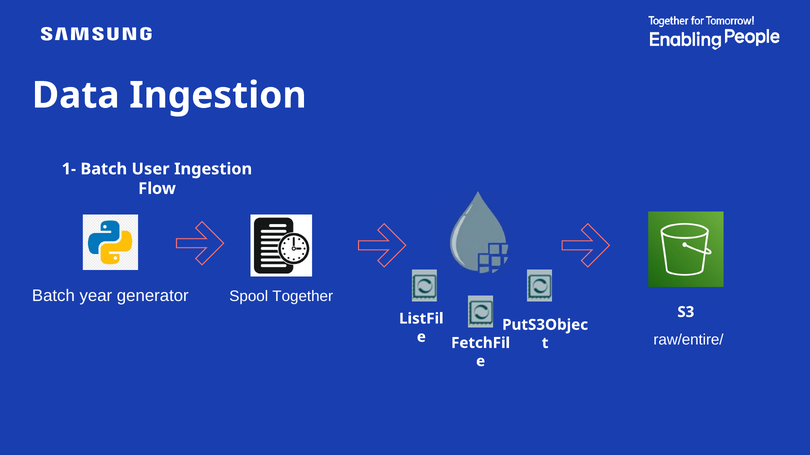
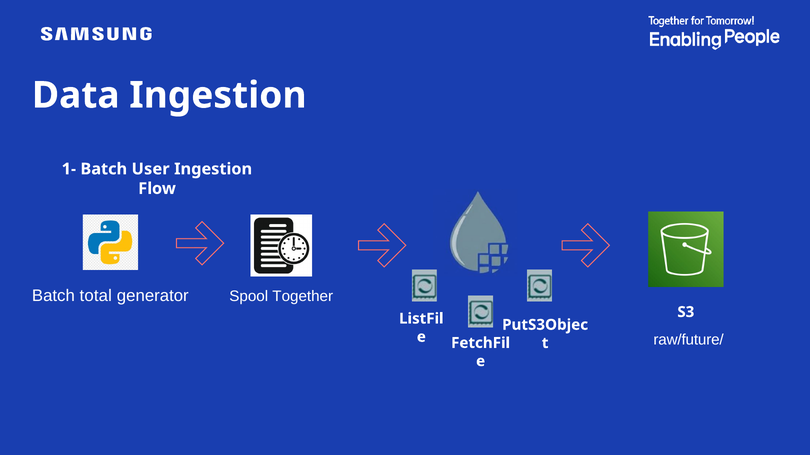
year: year -> total (96, 296)
raw/entire/: raw/entire/ -> raw/future/ (689, 340)
